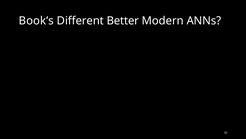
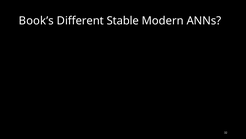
Better: Better -> Stable (123, 21)
